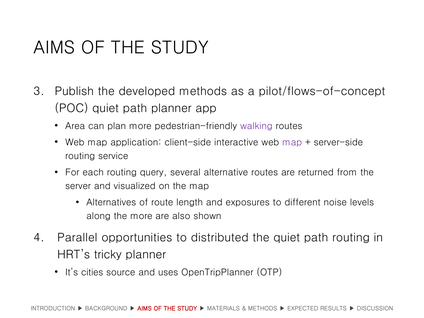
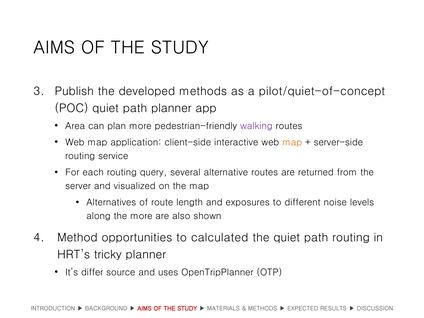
pilot/flows-of-concept: pilot/flows-of-concept -> pilot/quiet-of-concept (322, 91)
map colour: purple -> orange (292, 142)
Parallel: Parallel -> Method (77, 238)
distributed: distributed -> calculated (220, 238)
cities: cities -> differ (92, 272)
